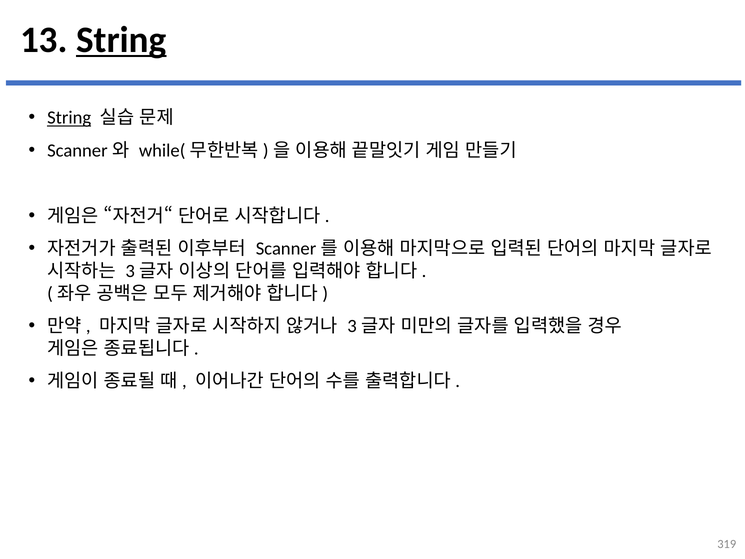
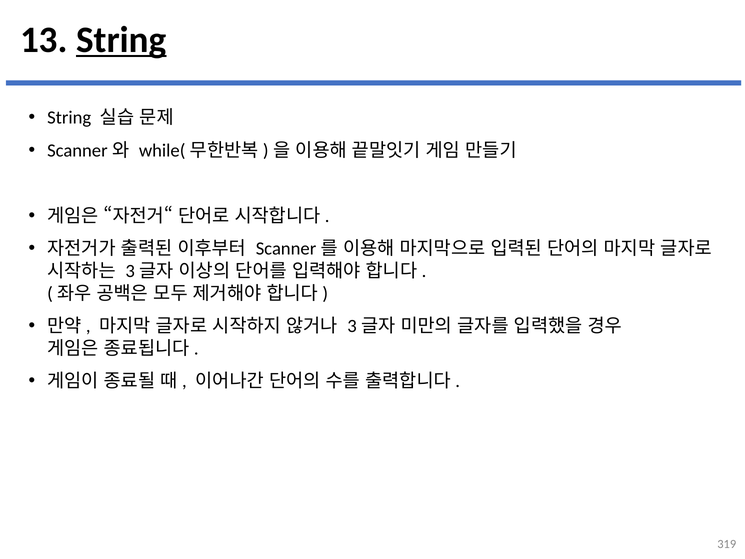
String underline: present -> none (69, 118)
